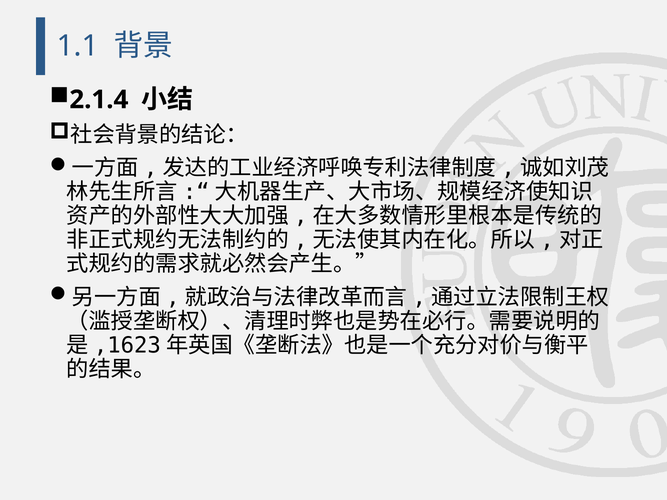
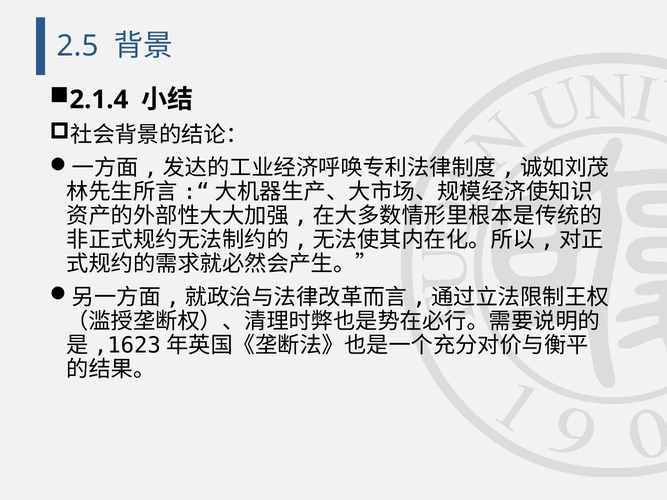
1.1: 1.1 -> 2.5 (78, 46)
